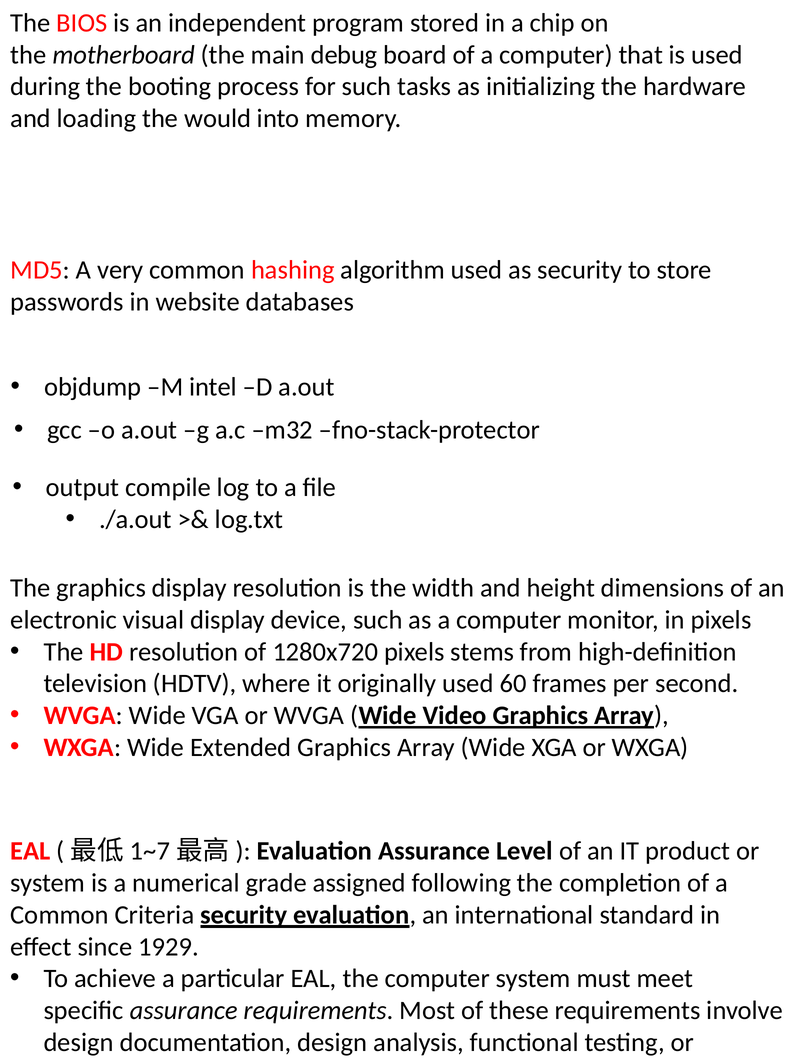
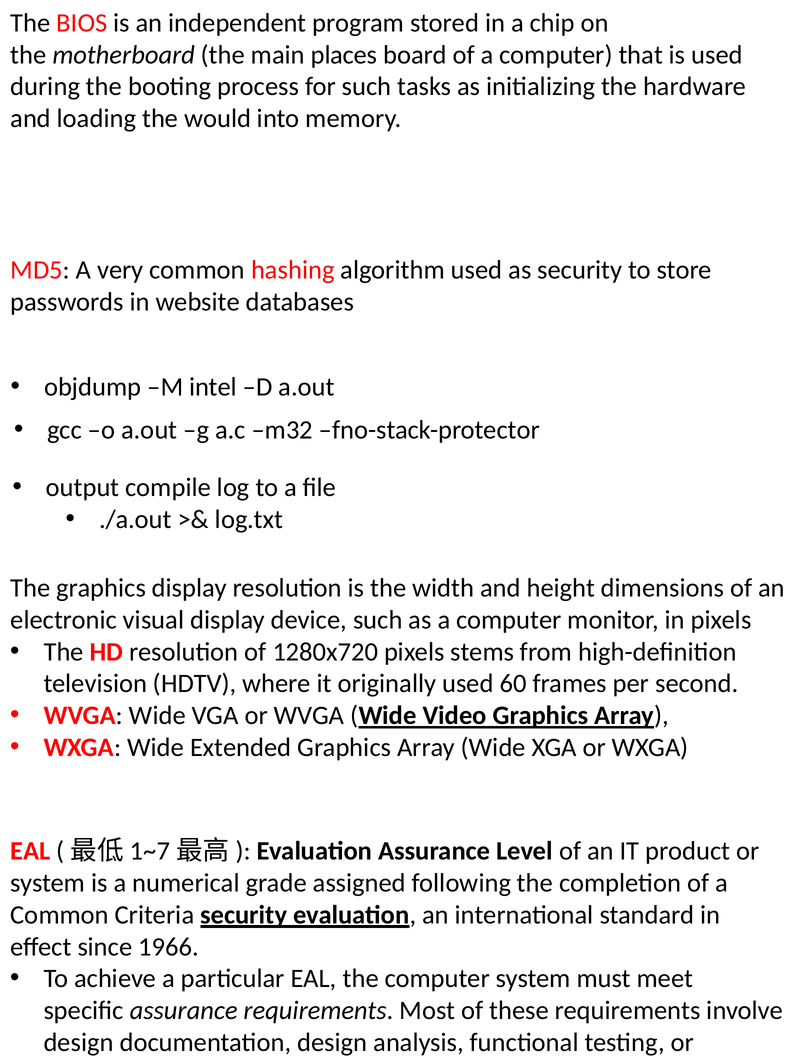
debug: debug -> places (344, 55)
1929: 1929 -> 1966 (169, 946)
